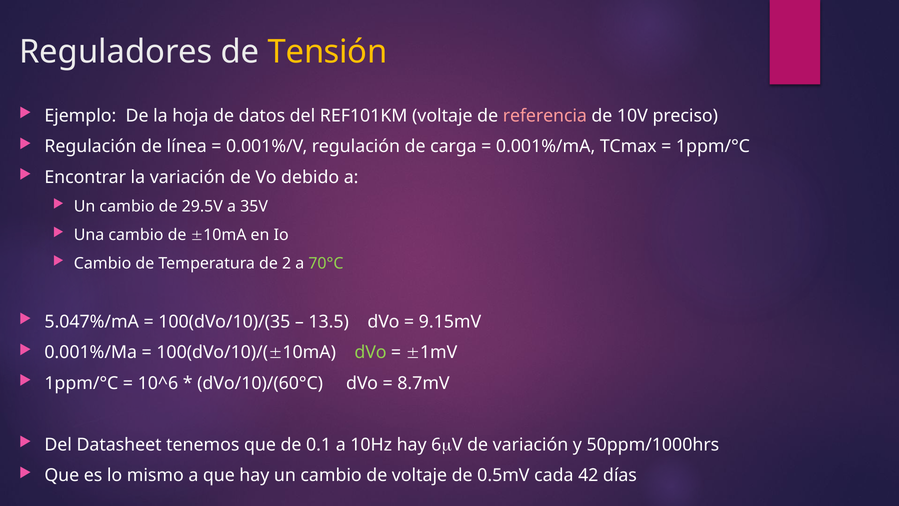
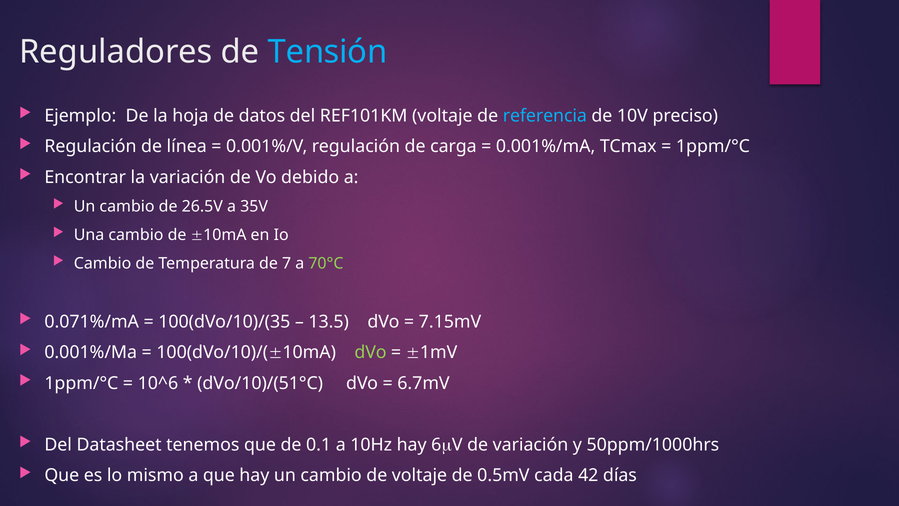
Tensión colour: yellow -> light blue (328, 52)
referencia colour: pink -> light blue (545, 116)
29.5V: 29.5V -> 26.5V (202, 206)
2: 2 -> 7 (287, 263)
5.047%/mA: 5.047%/mA -> 0.071%/mA (92, 322)
9.15mV: 9.15mV -> 7.15mV (450, 322)
dVo/10)/(60°C: dVo/10)/(60°C -> dVo/10)/(51°C (260, 383)
8.7mV: 8.7mV -> 6.7mV (423, 383)
